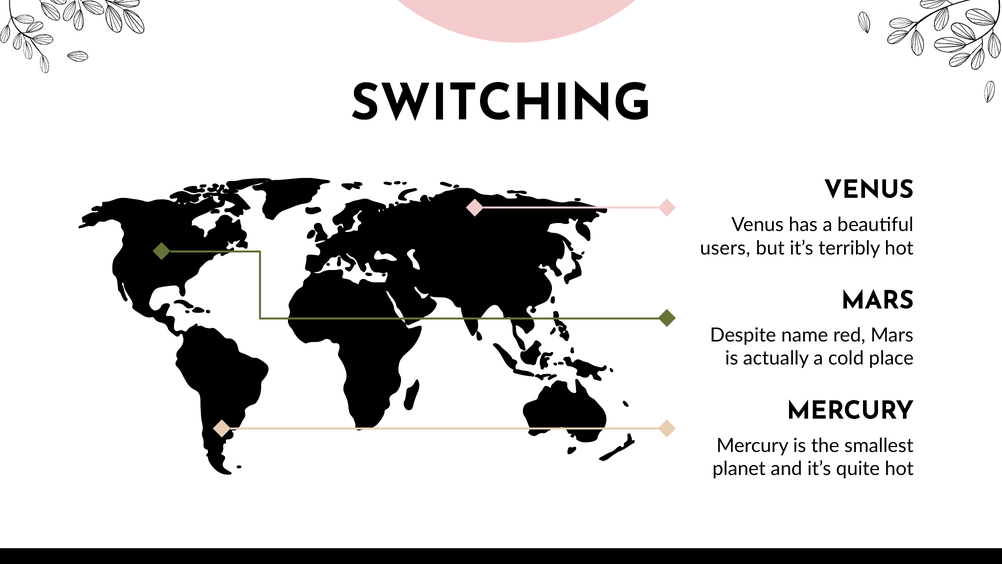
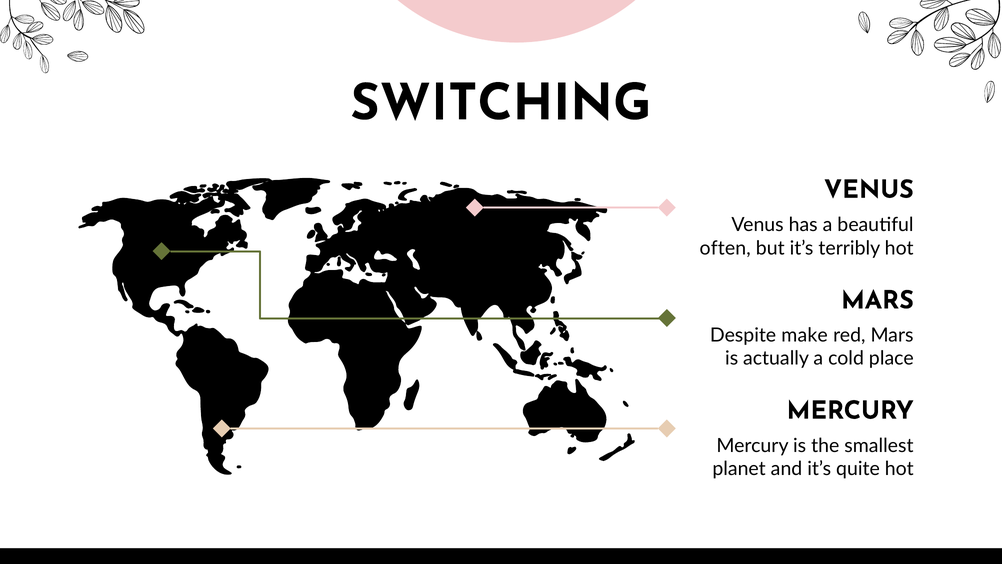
users: users -> often (725, 248)
name: name -> make (805, 335)
